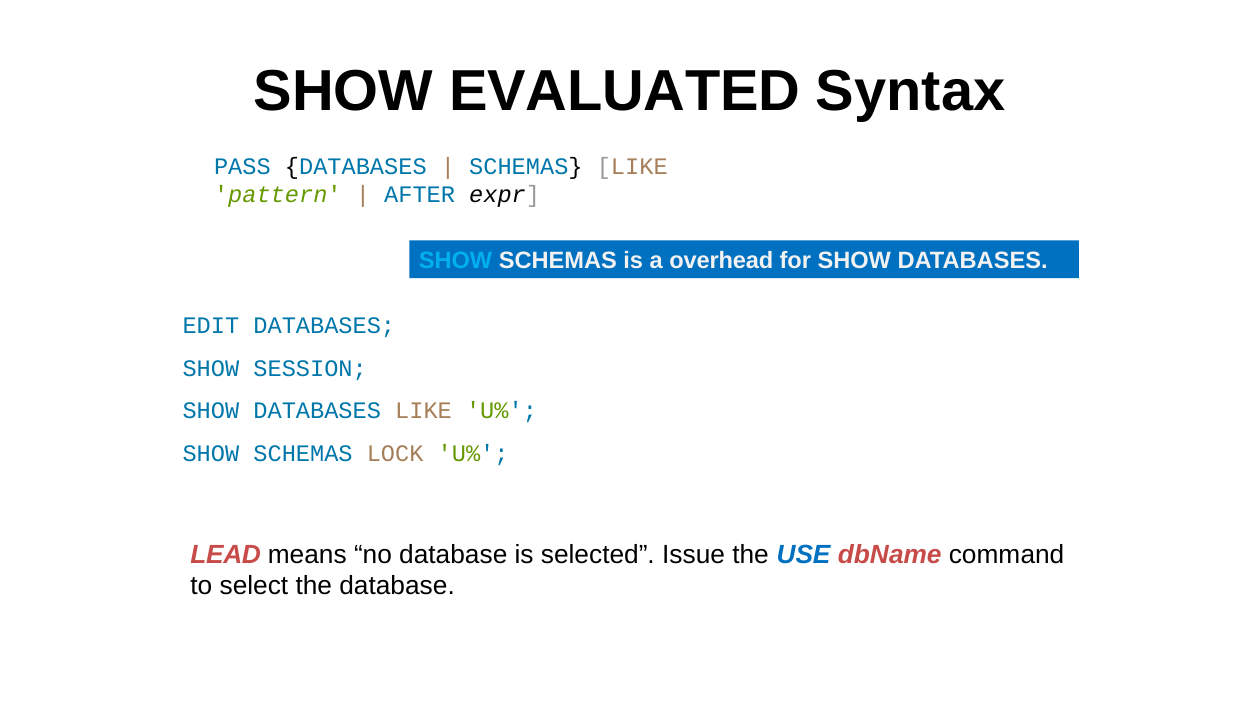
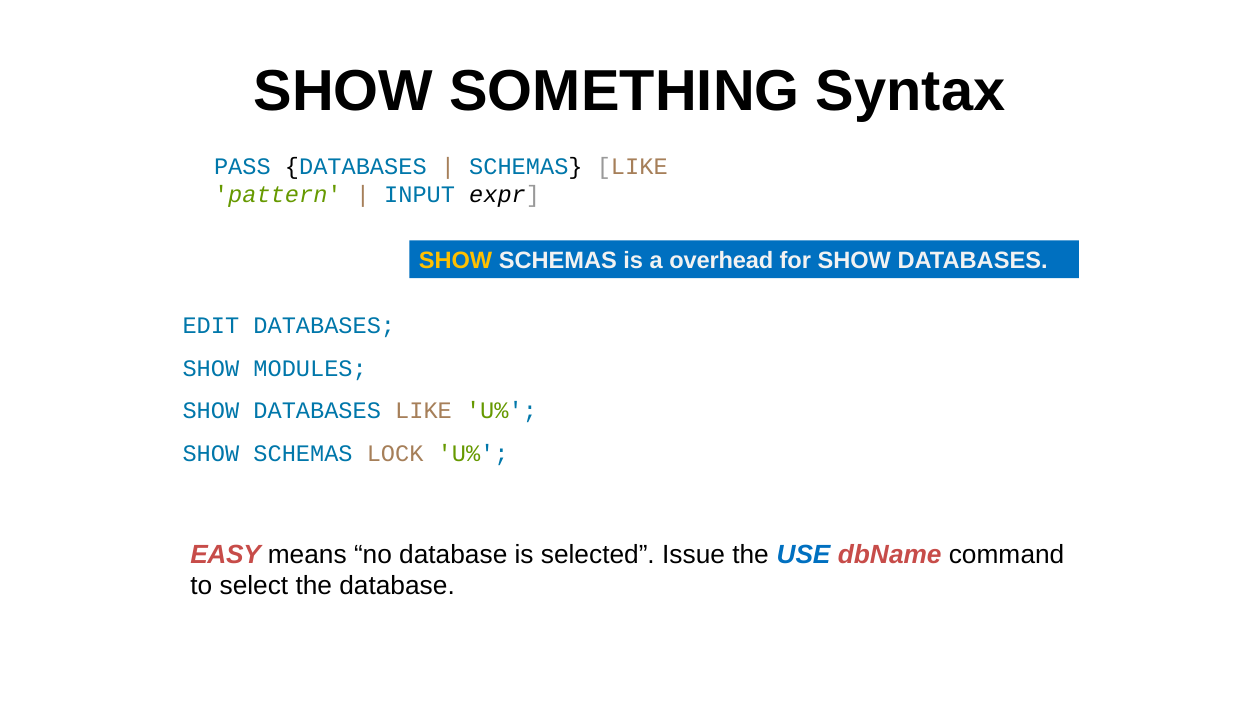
EVALUATED: EVALUATED -> SOMETHING (625, 91)
AFTER: AFTER -> INPUT (420, 195)
SHOW colour: light blue -> yellow (456, 261)
SESSION: SESSION -> MODULES (310, 369)
LEAD: LEAD -> EASY (226, 555)
